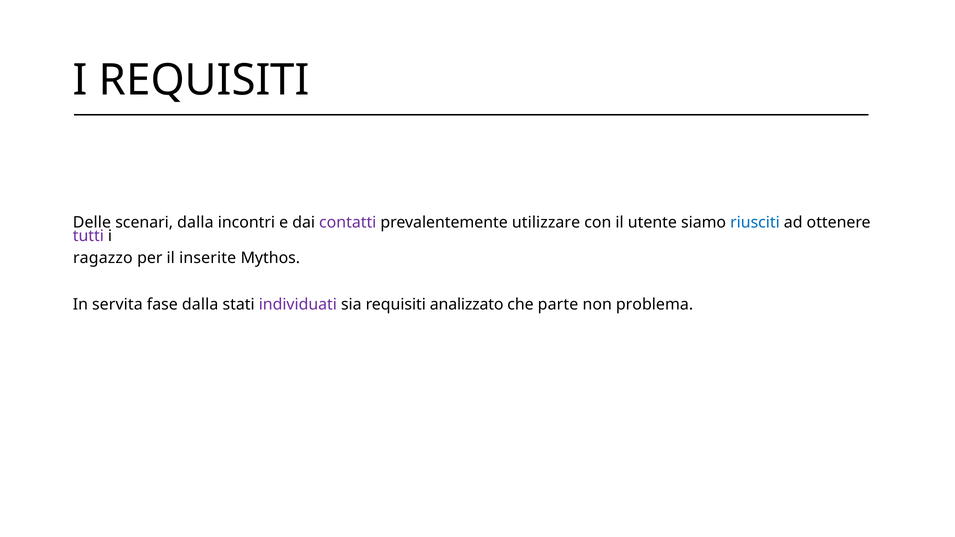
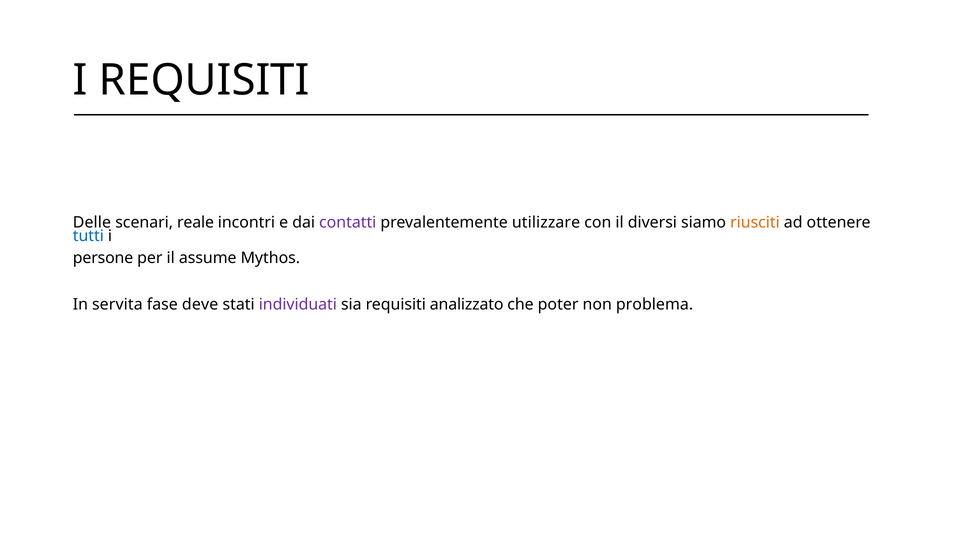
scenari dalla: dalla -> reale (196, 223)
utente: utente -> diversi (652, 223)
riusciti colour: blue -> orange (755, 223)
tutti colour: purple -> blue (88, 236)
ragazzo: ragazzo -> persone (103, 258)
inserite: inserite -> assume (208, 258)
fase dalla: dalla -> deve (200, 305)
parte: parte -> poter (558, 305)
